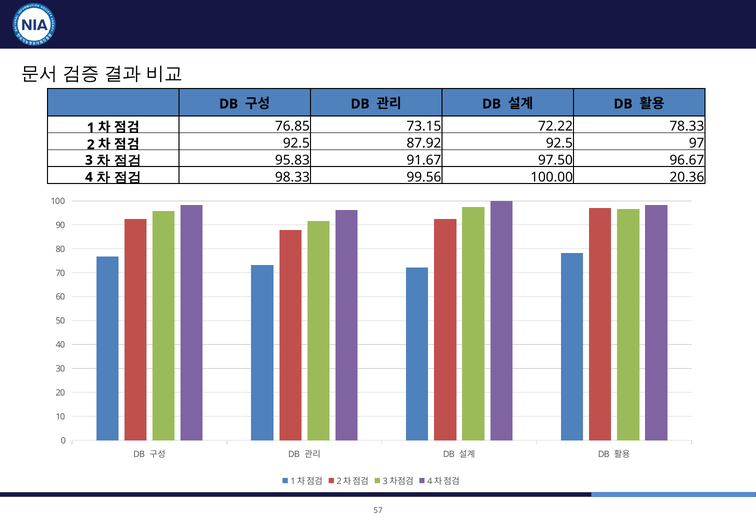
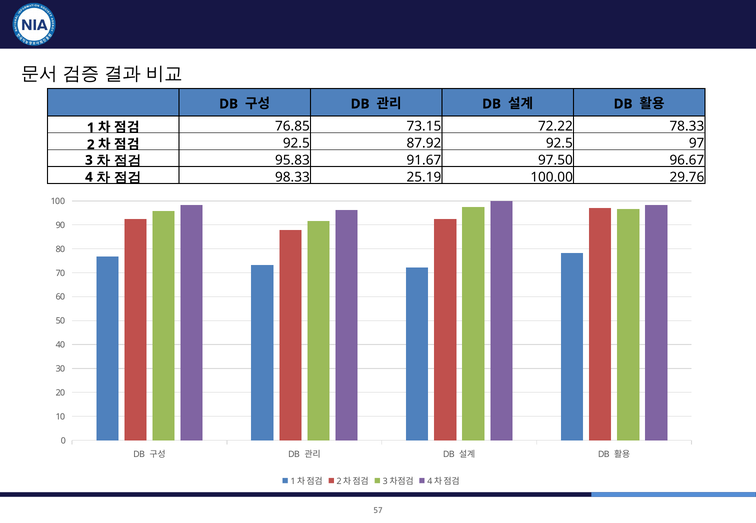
99.56: 99.56 -> 25.19 (424, 177)
20.36: 20.36 -> 29.76 (687, 177)
